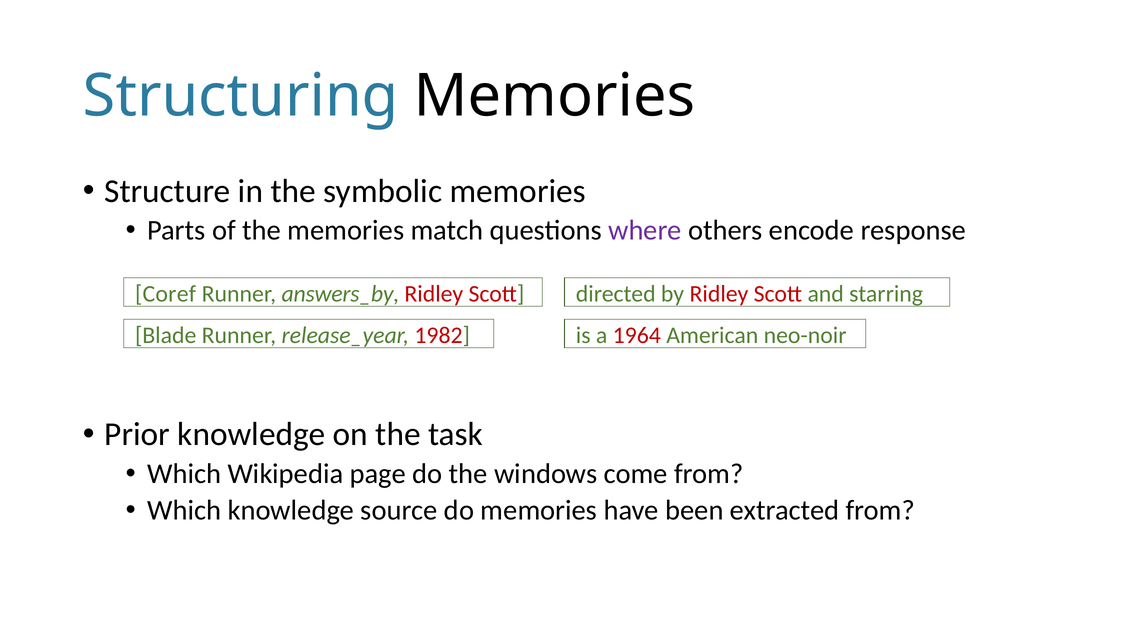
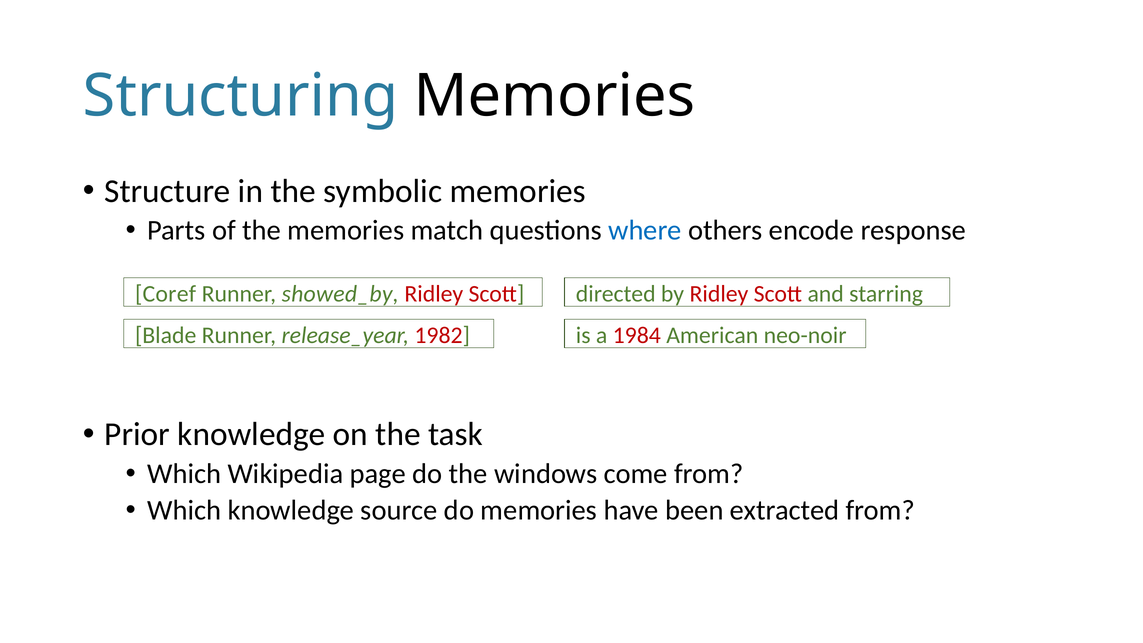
where colour: purple -> blue (645, 231)
answers_by: answers_by -> showed_by (340, 294)
1964: 1964 -> 1984 (637, 335)
